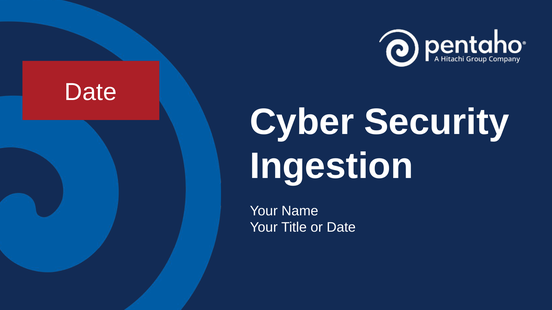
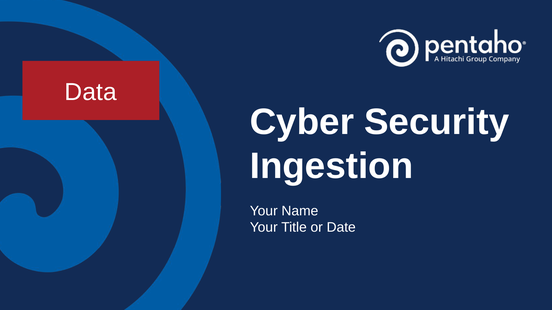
Date: Date -> Data (91, 92)
